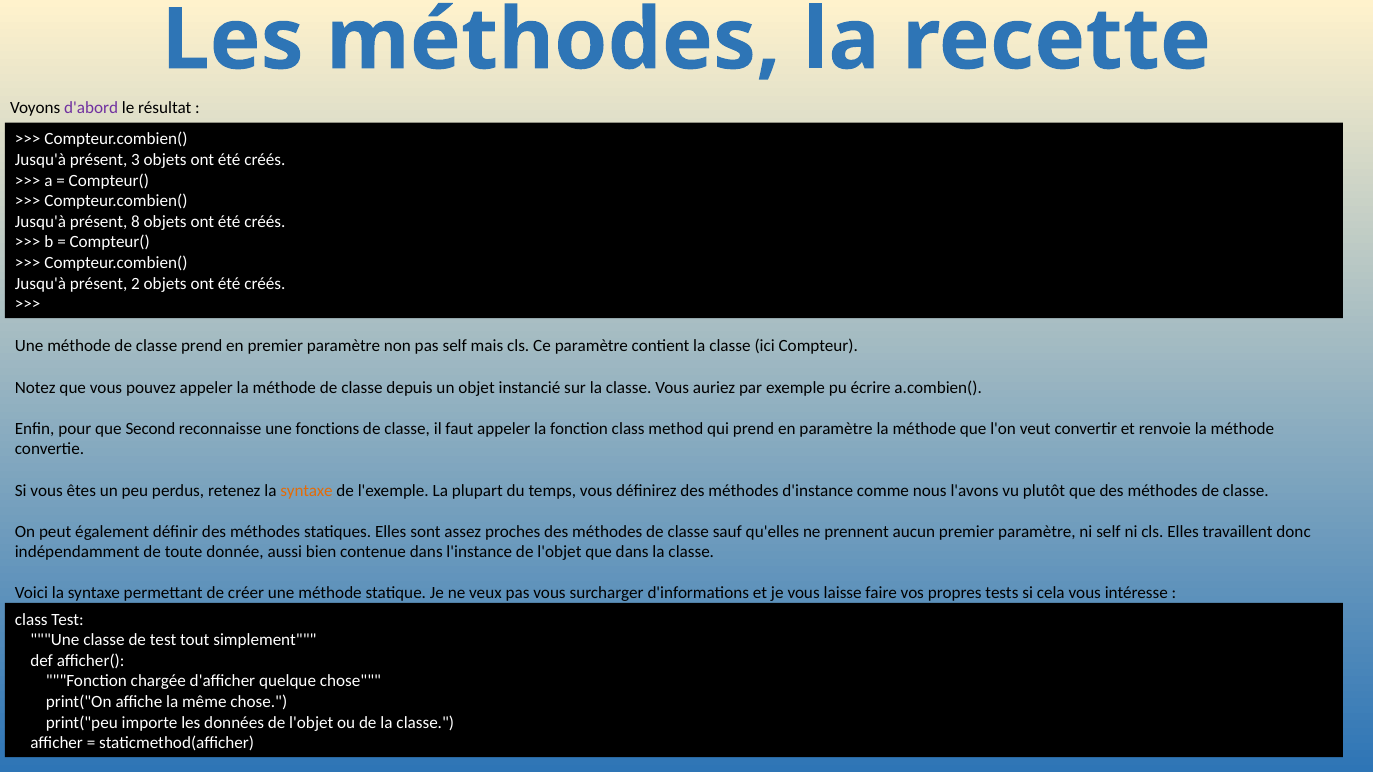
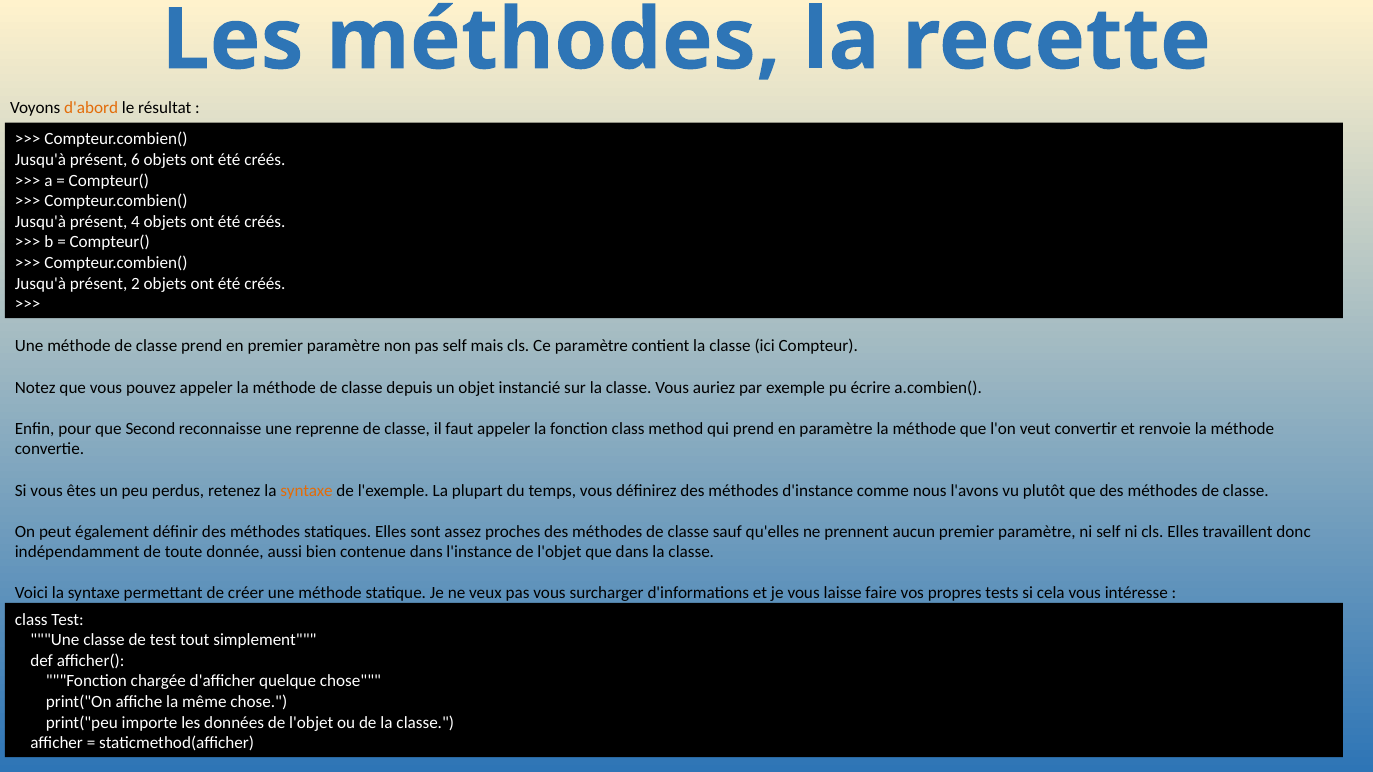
d'abord colour: purple -> orange (91, 108)
3: 3 -> 6 (135, 160)
8: 8 -> 4 (135, 222)
fonctions: fonctions -> reprenne (327, 429)
